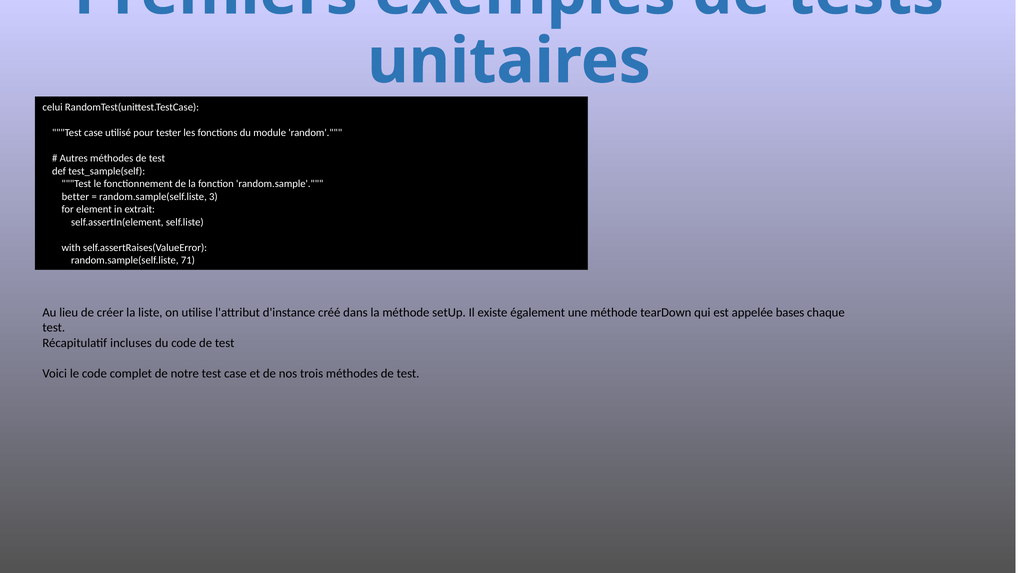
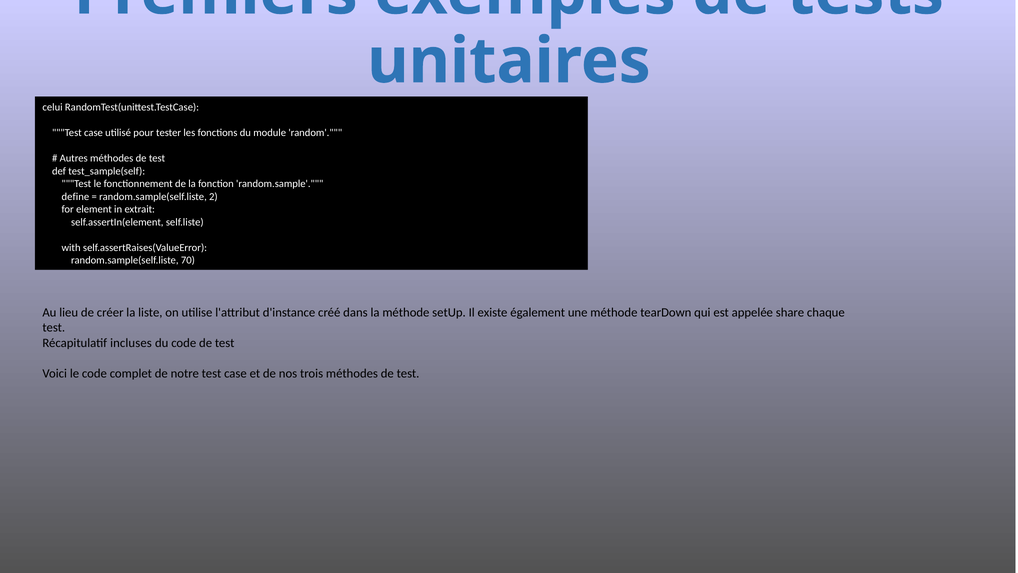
better: better -> define (75, 197)
3: 3 -> 2 (213, 197)
71: 71 -> 70 (188, 260)
bases: bases -> share (790, 312)
